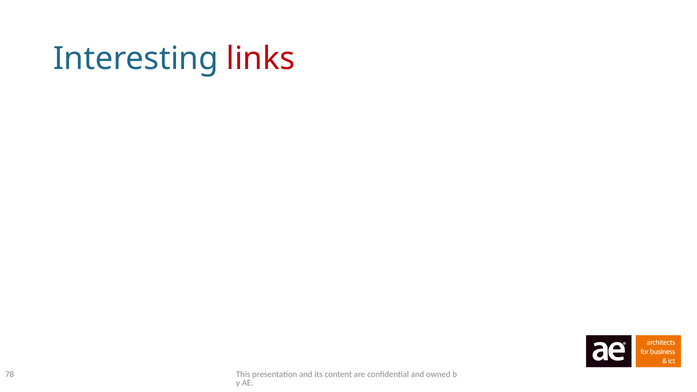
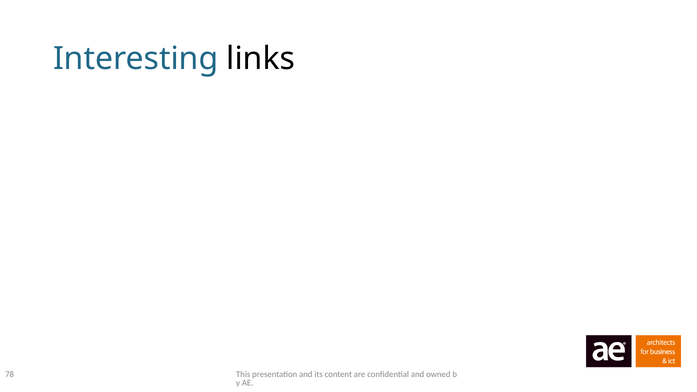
links colour: red -> black (261, 59)
